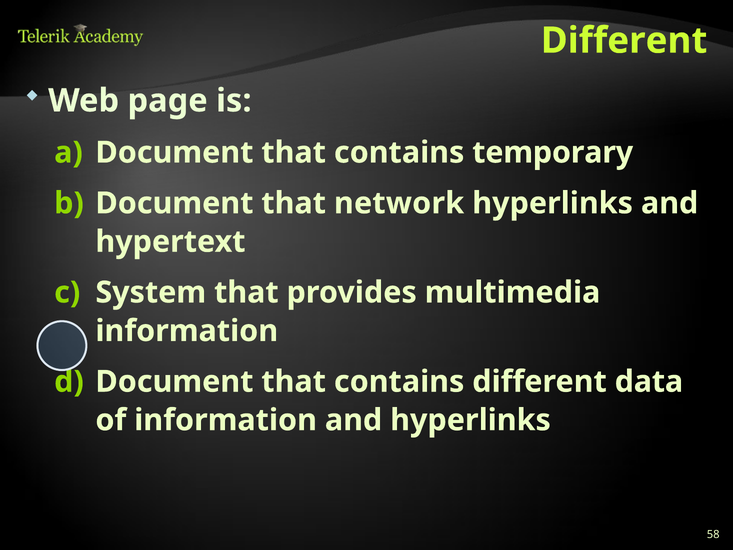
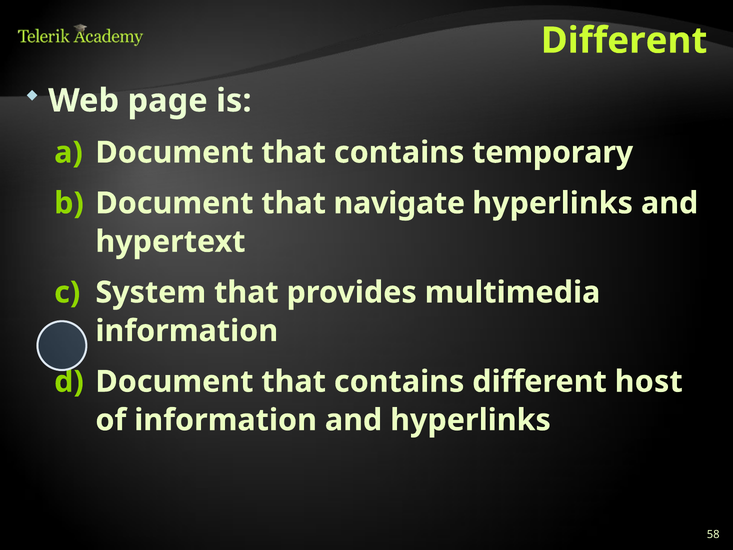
network: network -> navigate (399, 203)
data: data -> host (649, 382)
